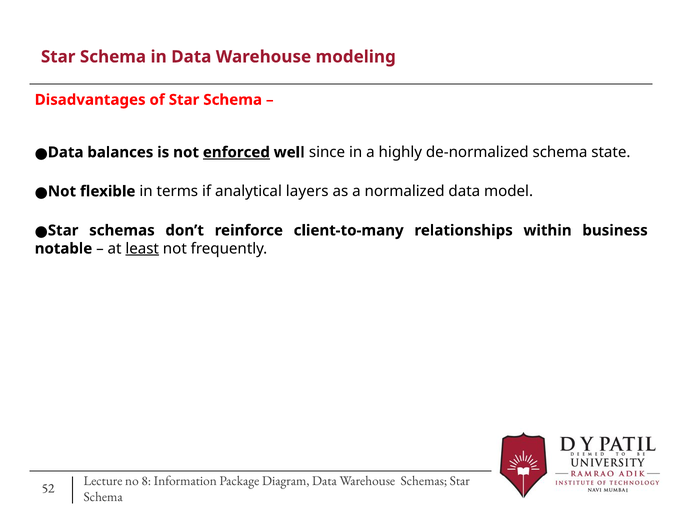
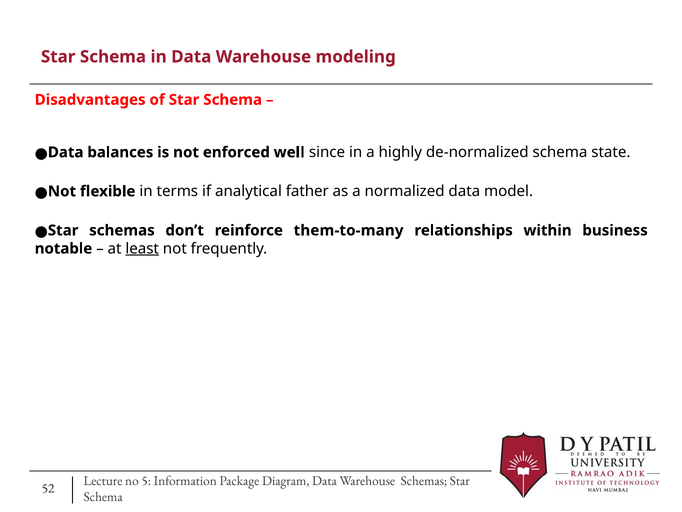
enforced underline: present -> none (236, 152)
layers: layers -> father (307, 191)
client-to-many: client-to-many -> them-to-many (349, 230)
8: 8 -> 5 (146, 481)
